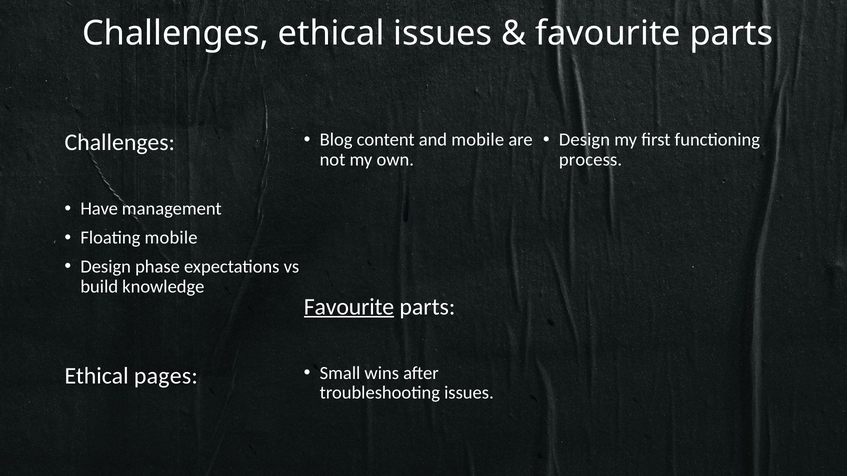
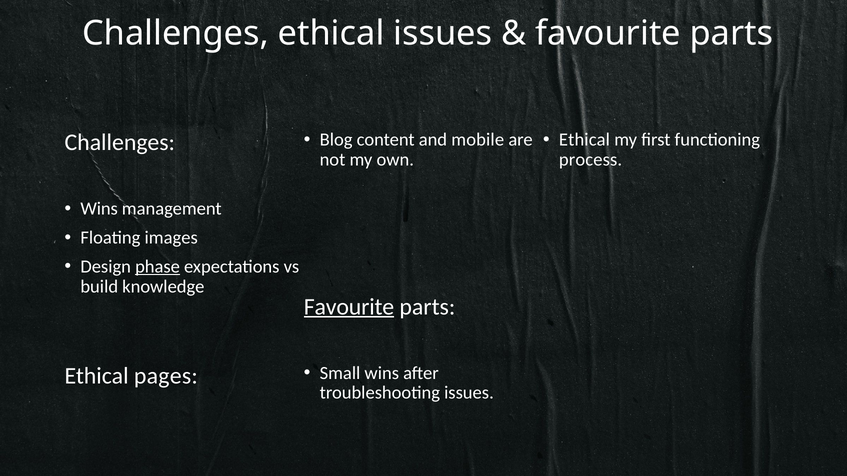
Design: Design -> Ethical (584, 140)
Have: Have -> Wins (99, 209)
Floating mobile: mobile -> images (171, 238)
phase underline: none -> present (158, 267)
